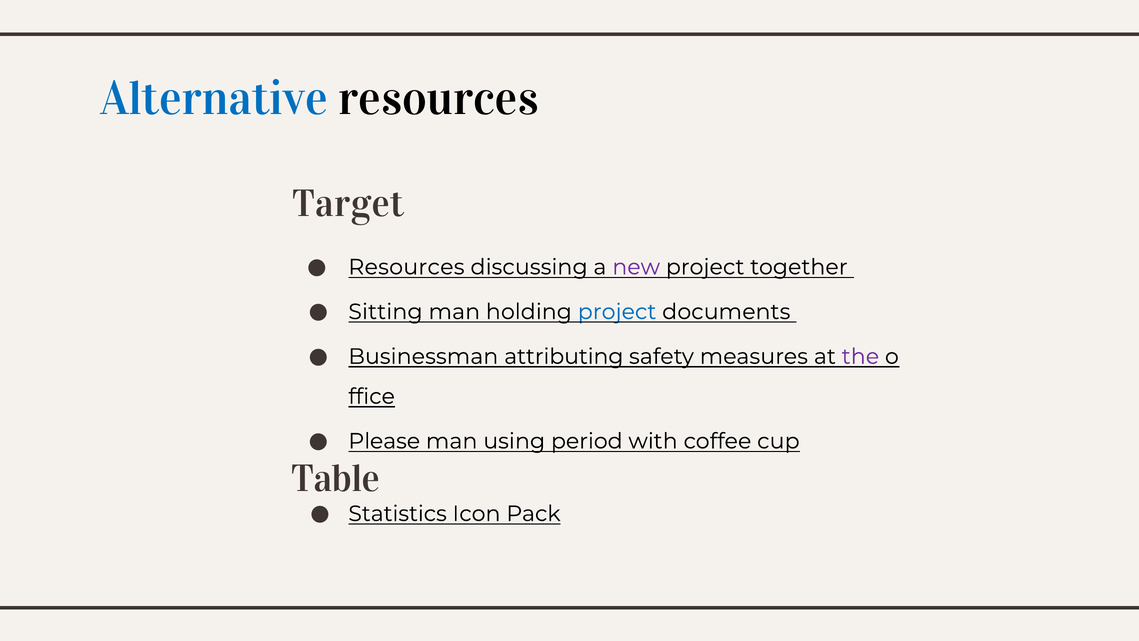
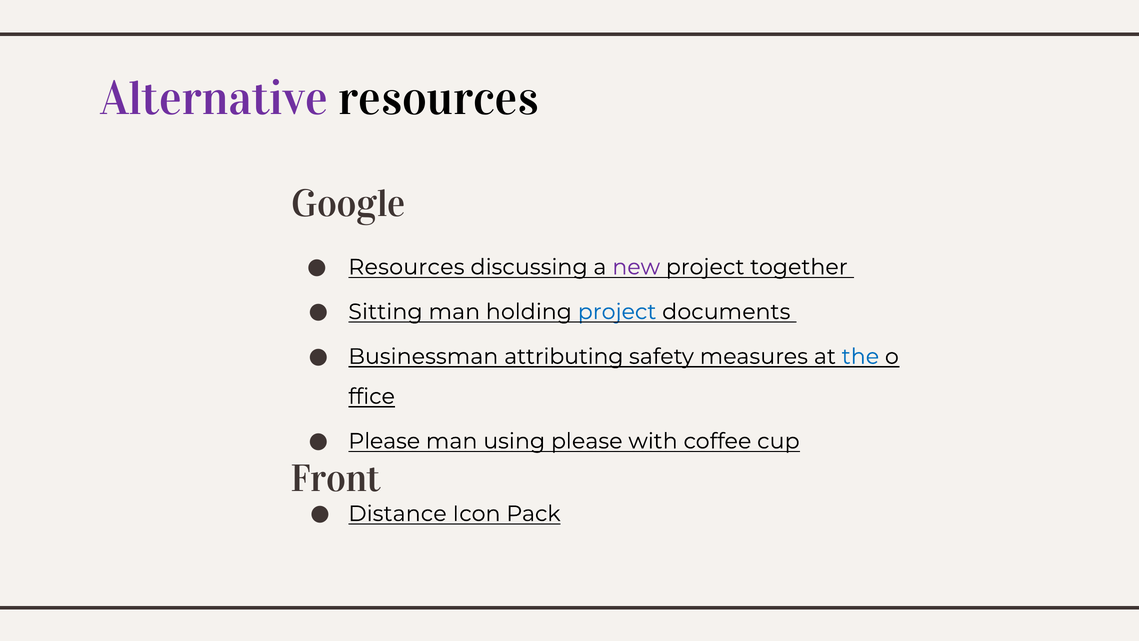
Alternative colour: blue -> purple (214, 99)
Target: Target -> Google (348, 203)
the colour: purple -> blue (860, 356)
using period: period -> please (587, 441)
Table: Table -> Front (336, 479)
Statistics: Statistics -> Distance (397, 513)
